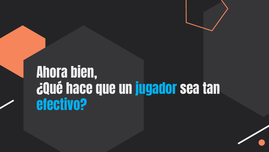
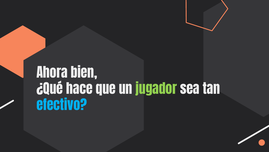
jugador colour: light blue -> light green (156, 89)
